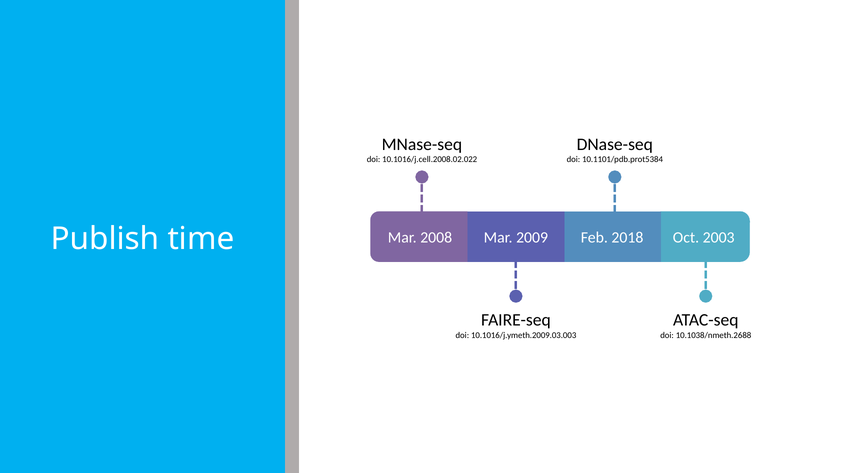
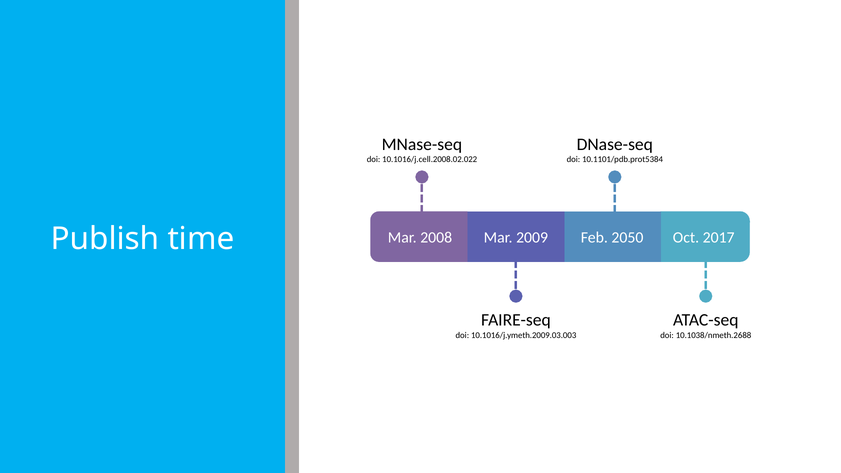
2018: 2018 -> 2050 (627, 238)
2003: 2003 -> 2017 (719, 238)
